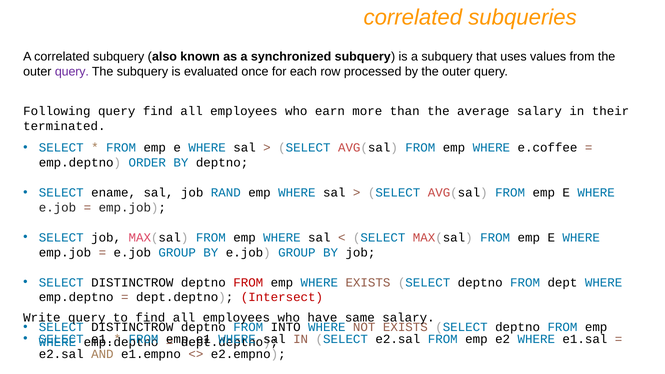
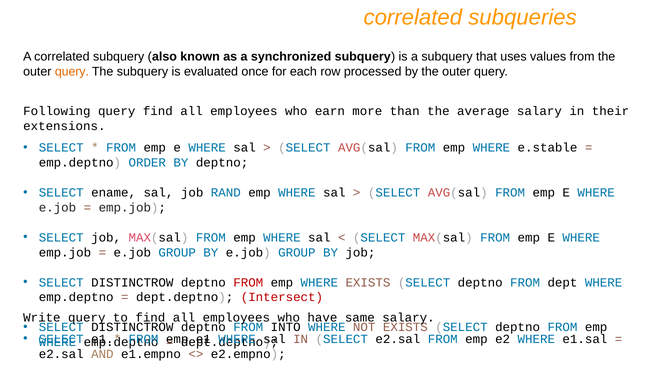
query colour: purple -> orange (72, 71)
terminated: terminated -> extensions (64, 126)
e.coffee: e.coffee -> e.stable (548, 148)
